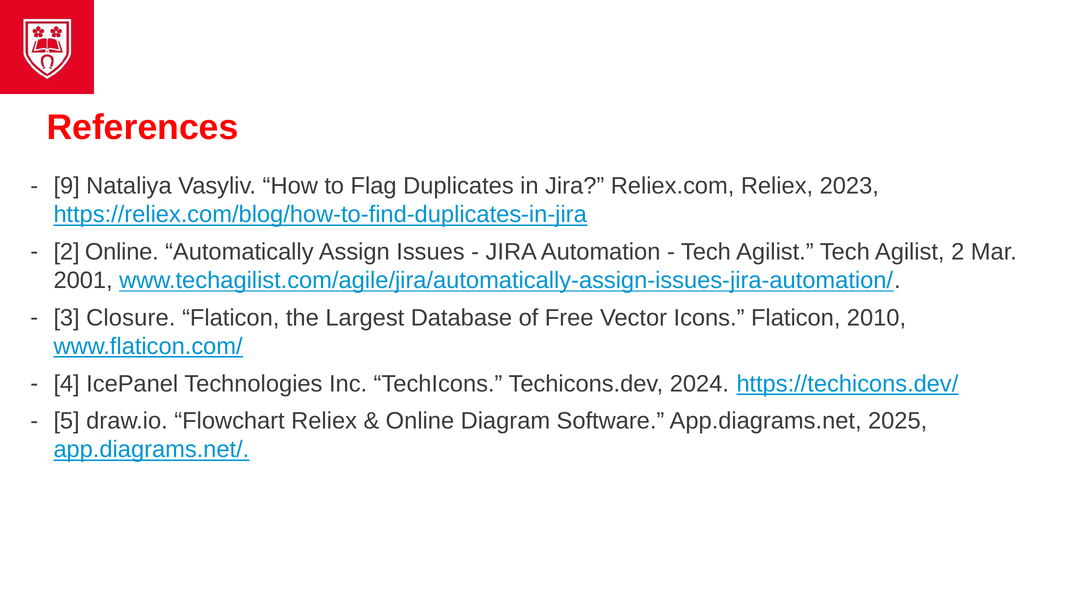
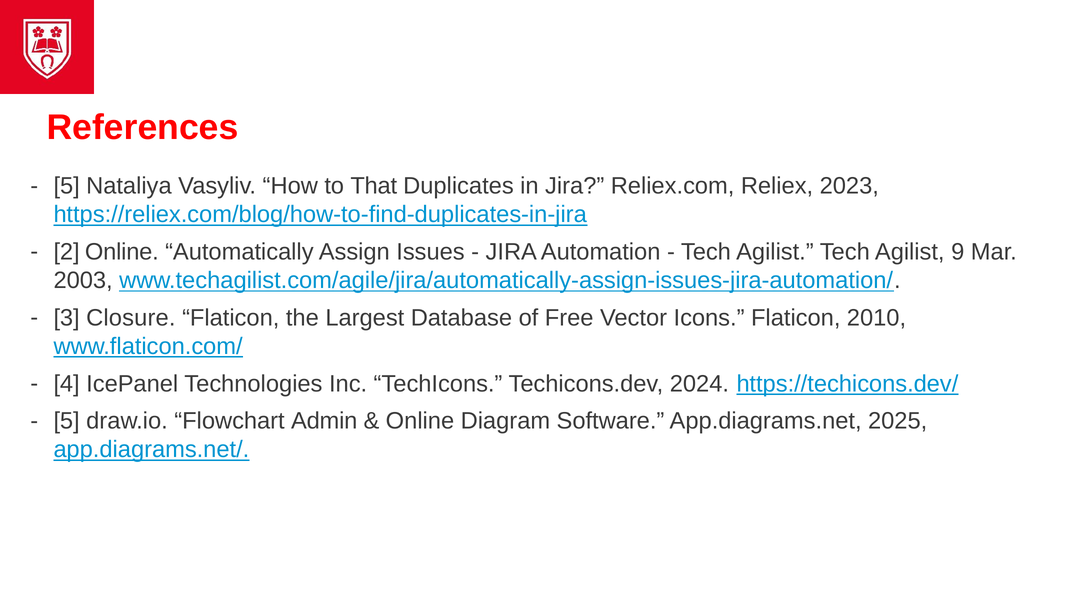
9: 9 -> 5 (67, 186)
Flag: Flag -> That (374, 186)
Agilist 2: 2 -> 9 (958, 252)
2001: 2001 -> 2003 (83, 280)
Flowchart Reliex: Reliex -> Admin (324, 421)
